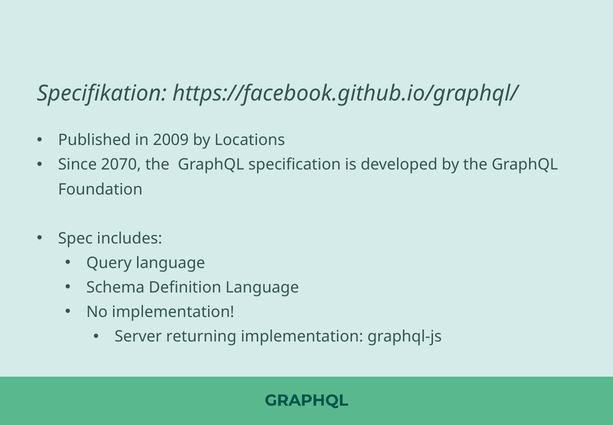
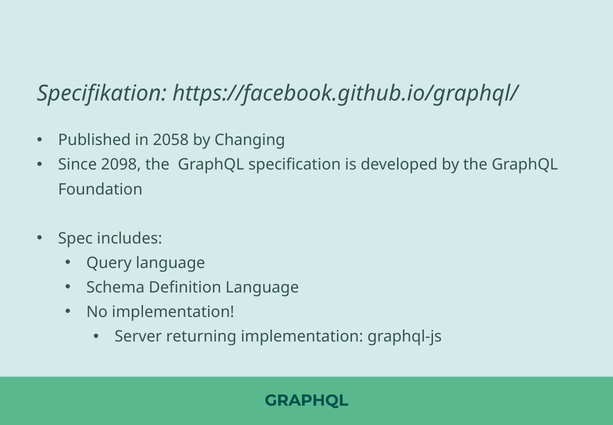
2009: 2009 -> 2058 (171, 140)
Locations: Locations -> Changing (250, 140)
2070: 2070 -> 2098 (121, 165)
